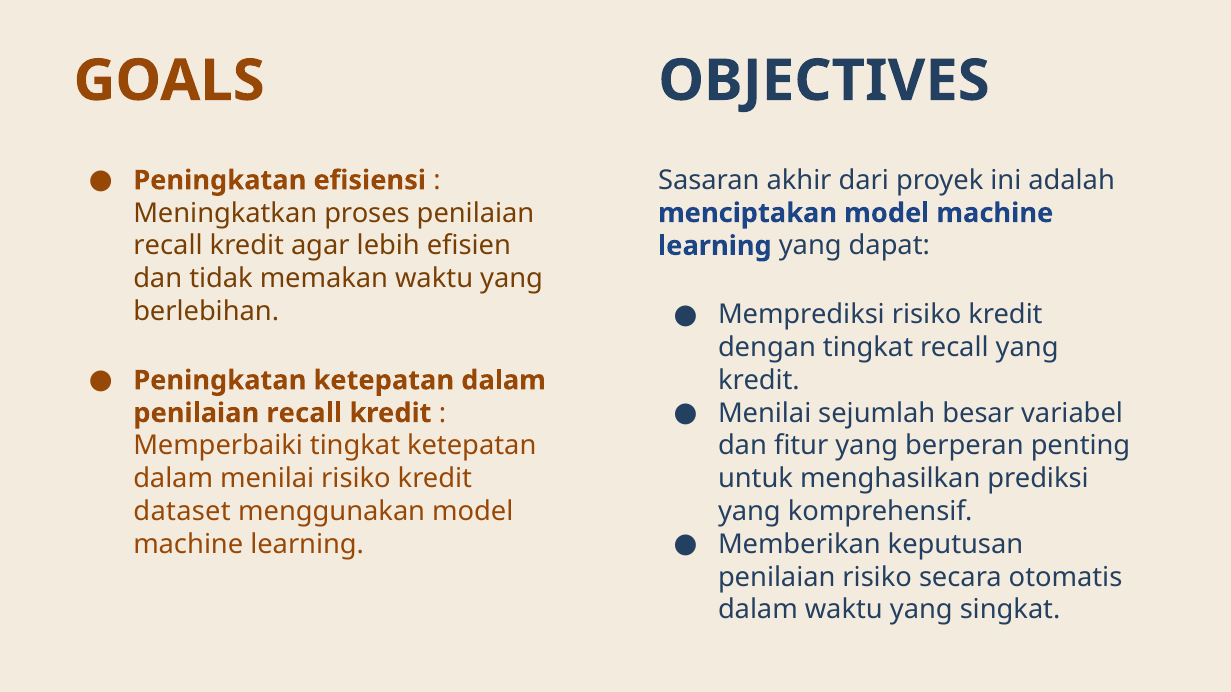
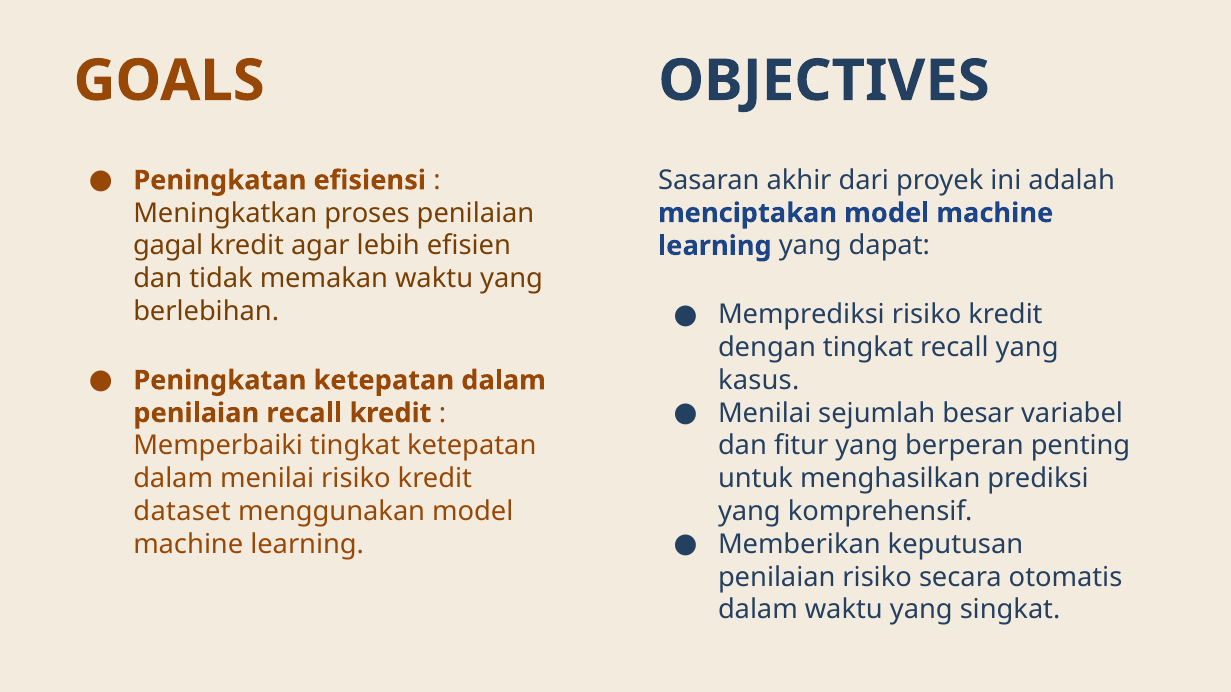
recall: recall -> gagal (168, 246)
kredit: kredit -> kasus (759, 381)
